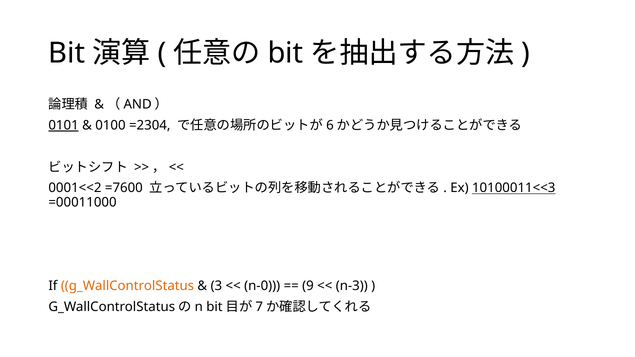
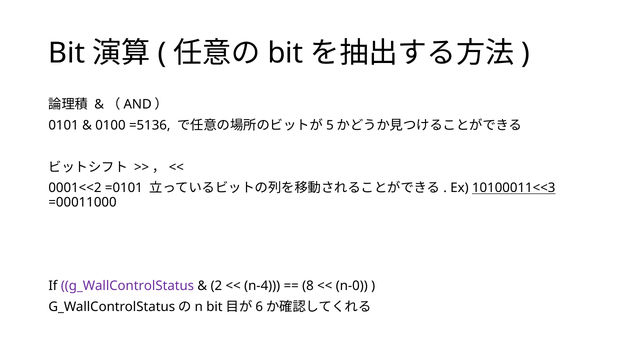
0101 underline: present -> none (64, 125)
=2304: =2304 -> =5136 (150, 125)
6: 6 -> 5 (330, 125)
=7600: =7600 -> =0101 (124, 188)
g_WallControlStatus colour: orange -> purple (127, 286)
3: 3 -> 2 (216, 286)
n-0: n-0 -> n-4 (262, 286)
9: 9 -> 8 (308, 286)
n-3: n-3 -> n-0 (352, 286)
7: 7 -> 6 (259, 307)
